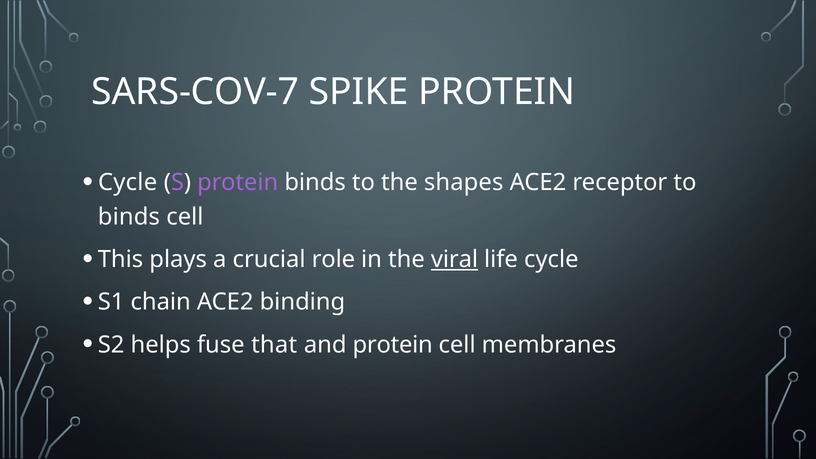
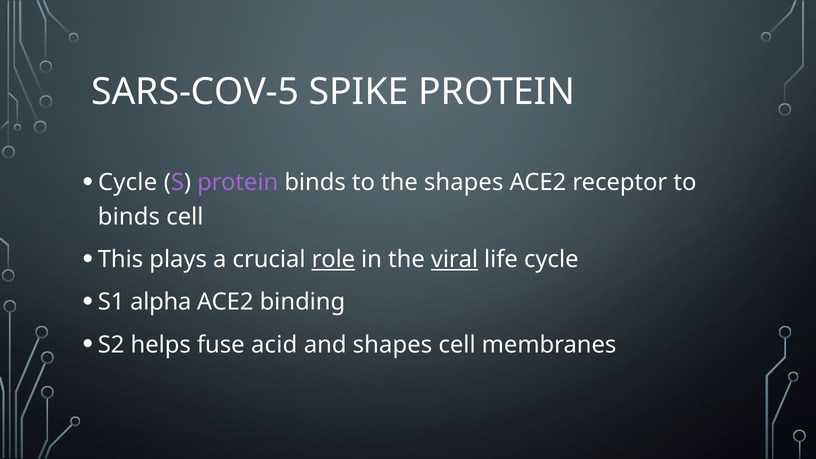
SARS-COV-7: SARS-COV-7 -> SARS-COV-5 (195, 92)
role underline: none -> present (333, 259)
chain: chain -> alpha (161, 302)
that: that -> acid (274, 345)
and protein: protein -> shapes (392, 345)
